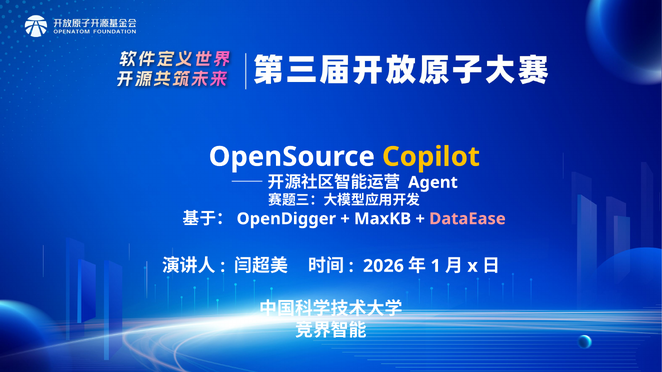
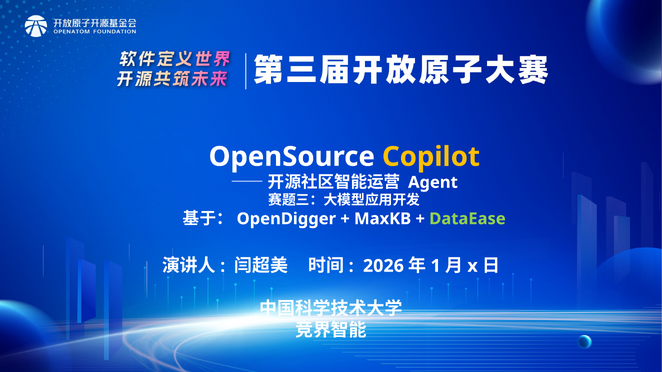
DataEase colour: pink -> light green (467, 219)
